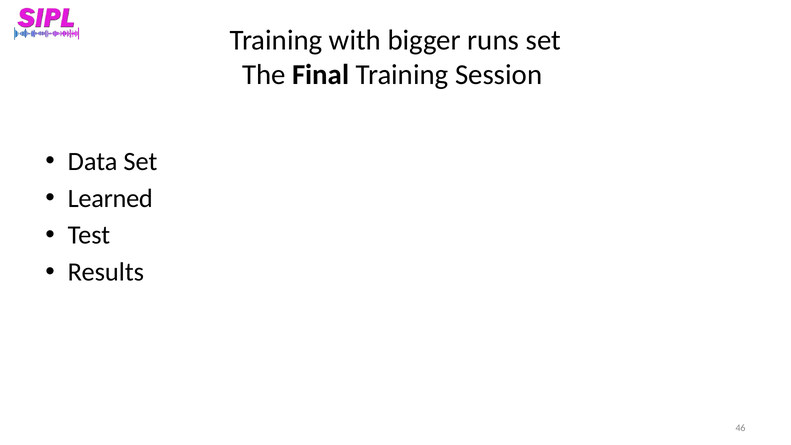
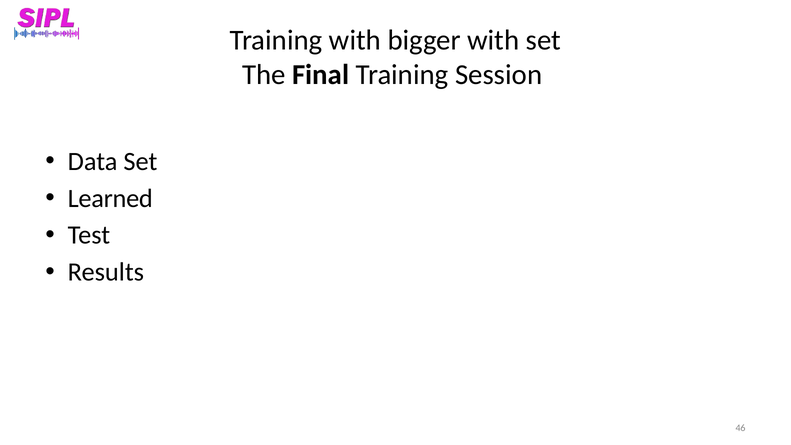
bigger runs: runs -> with (493, 40)
